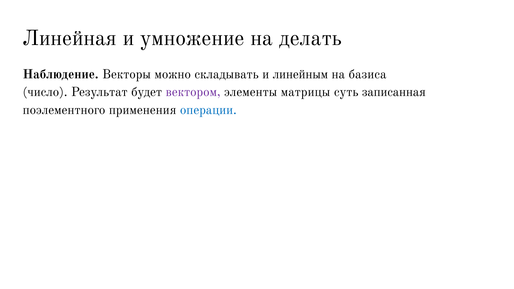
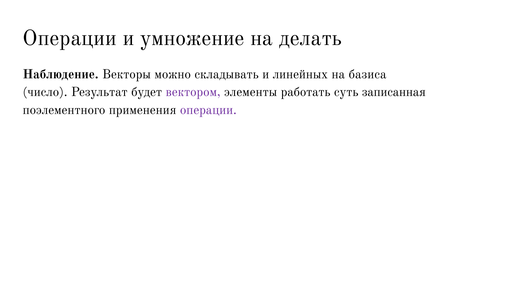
Линейная: Линейная -> Операции (70, 38)
линейным: линейным -> линейных (300, 74)
матрицы: матрицы -> работать (306, 92)
операции colour: blue -> purple (208, 110)
